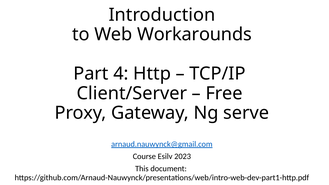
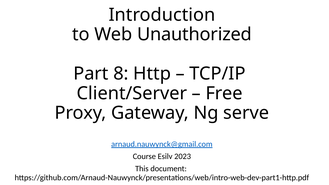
Workarounds: Workarounds -> Unauthorized (194, 34)
4: 4 -> 8 (121, 74)
